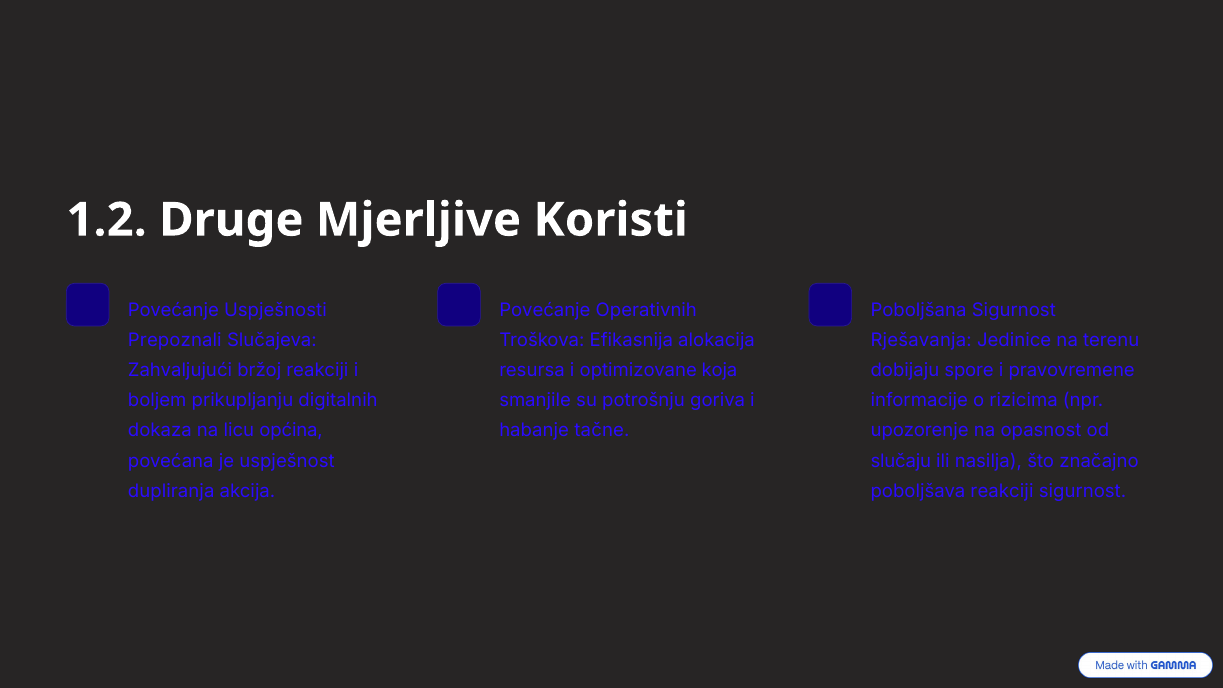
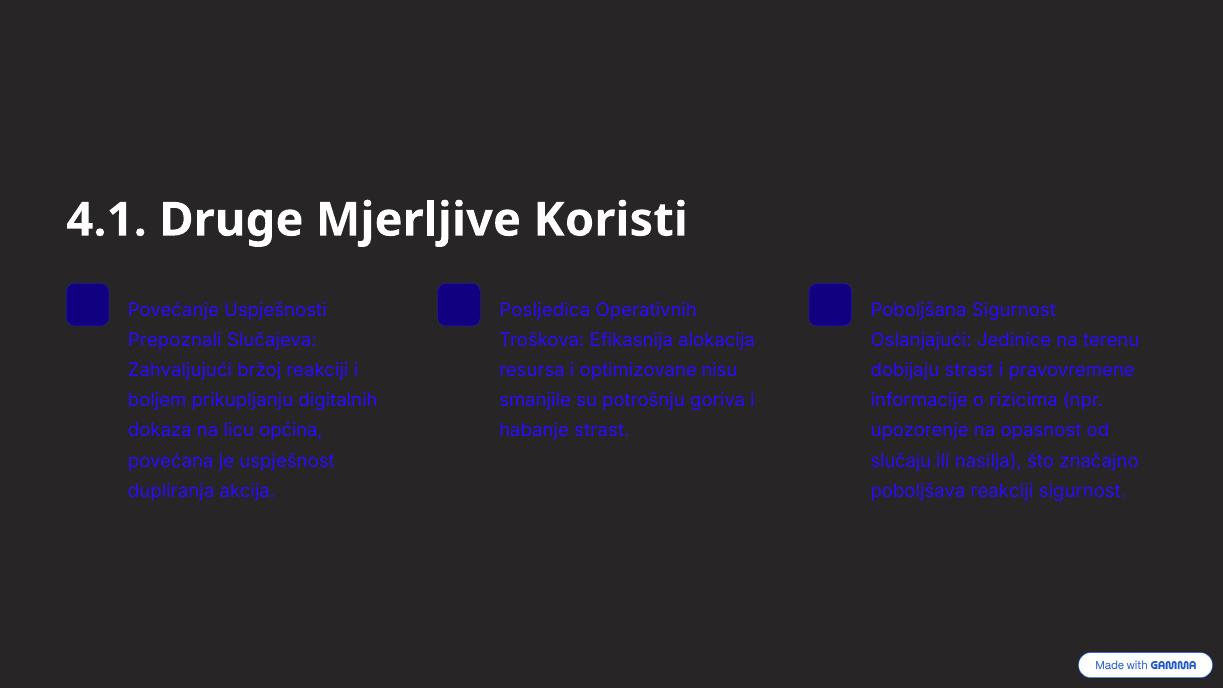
1.2: 1.2 -> 4.1 (107, 220)
Povećanje: Povećanje -> Posljedica (545, 310)
Rješavanja: Rješavanja -> Oslanjajući (921, 340)
koja: koja -> nisu (719, 370)
dobijaju spore: spore -> strast (969, 370)
habanje tačne: tačne -> strast (602, 431)
